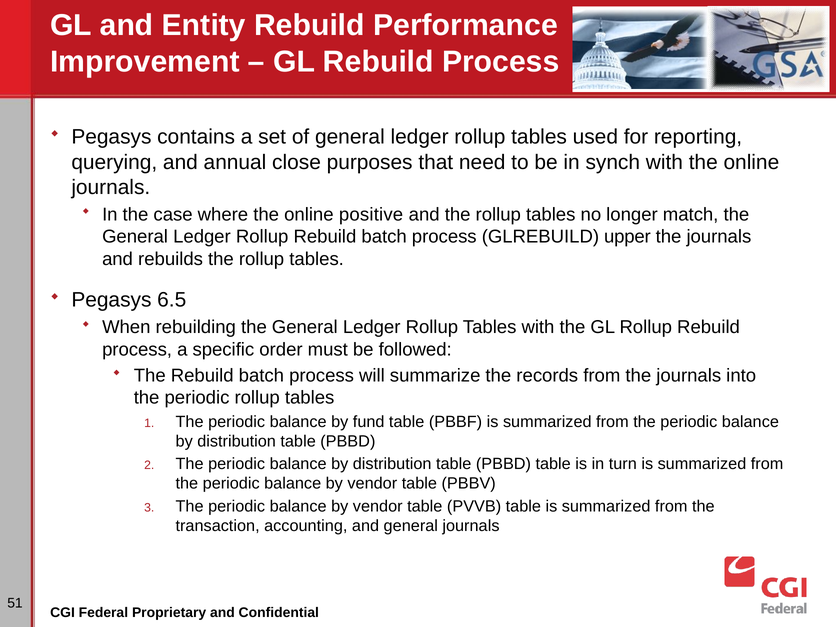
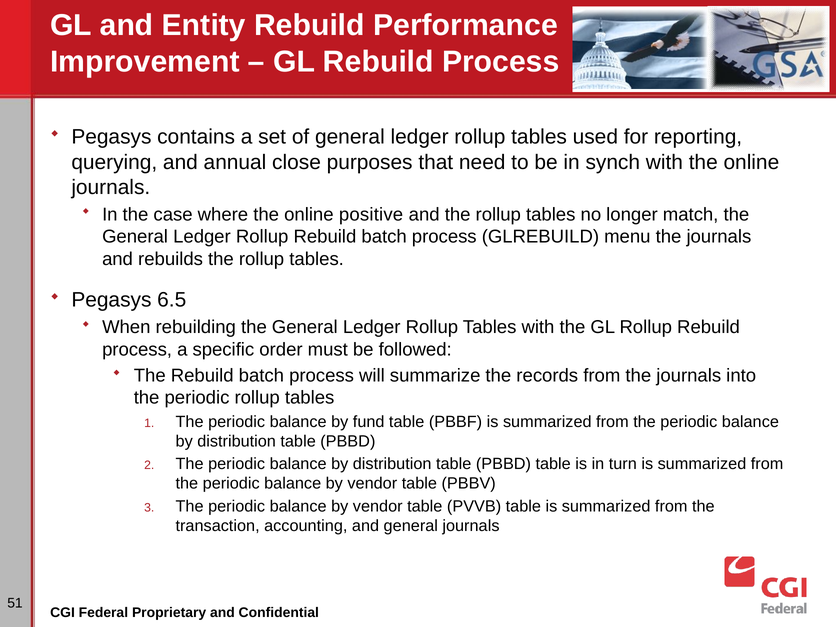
upper: upper -> menu (627, 237)
